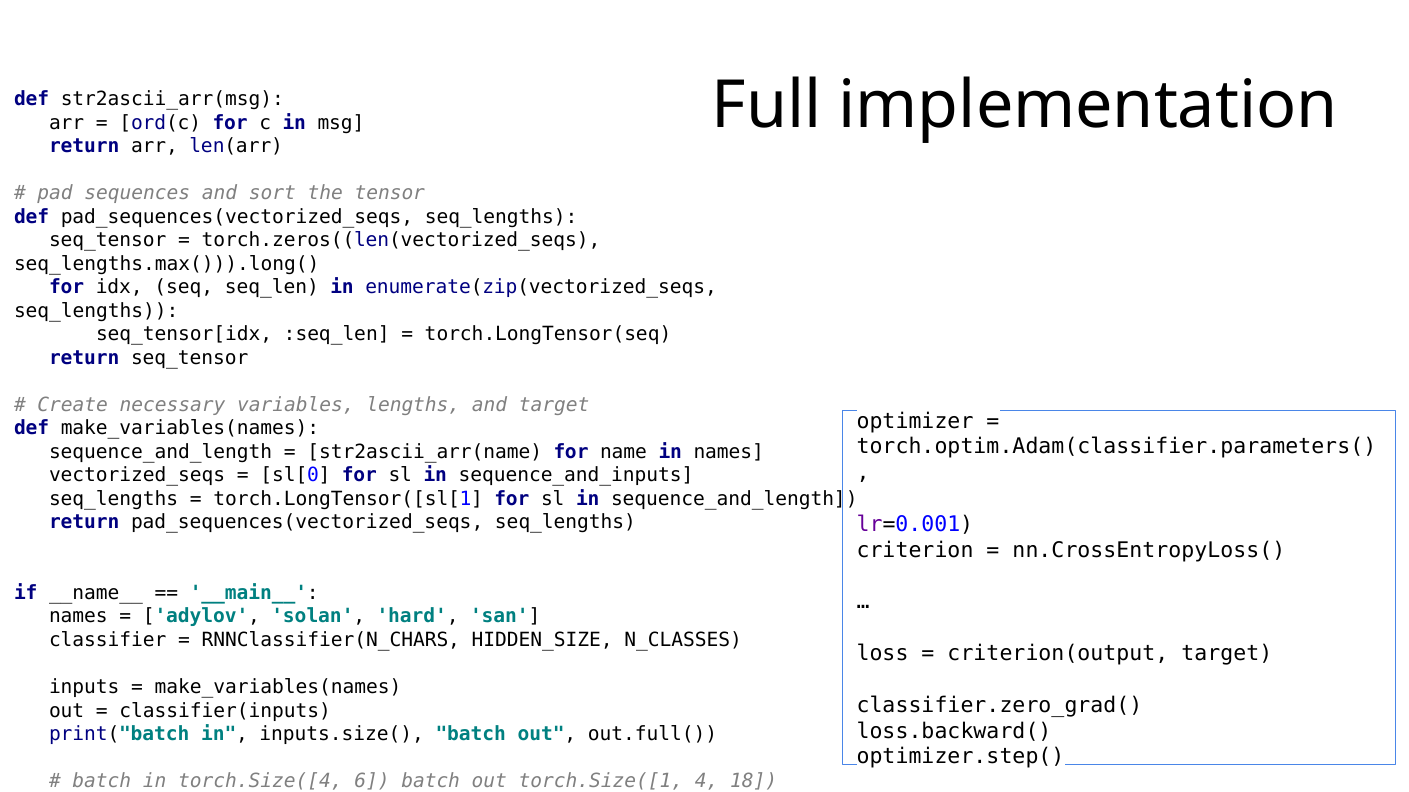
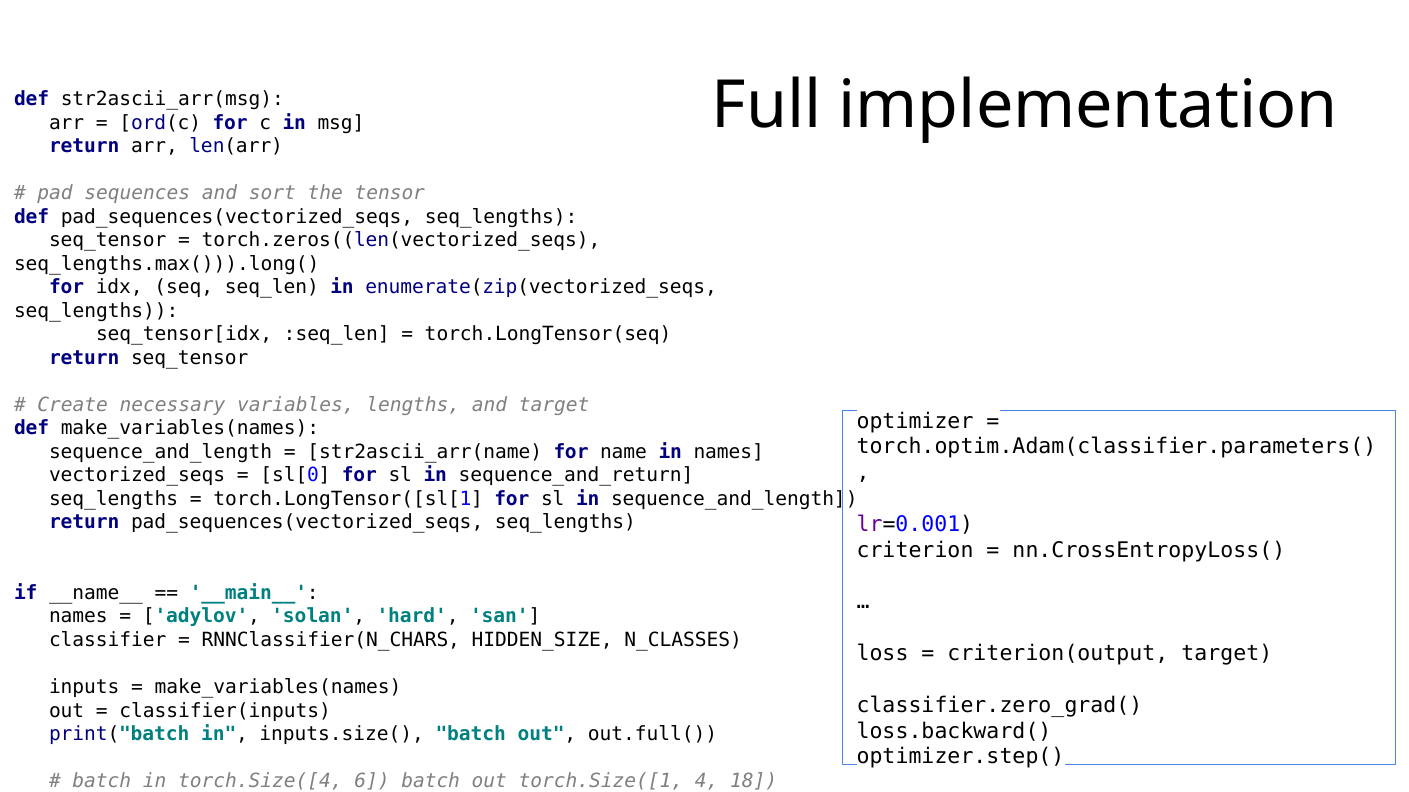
sequence_and_inputs: sequence_and_inputs -> sequence_and_return (576, 476)
